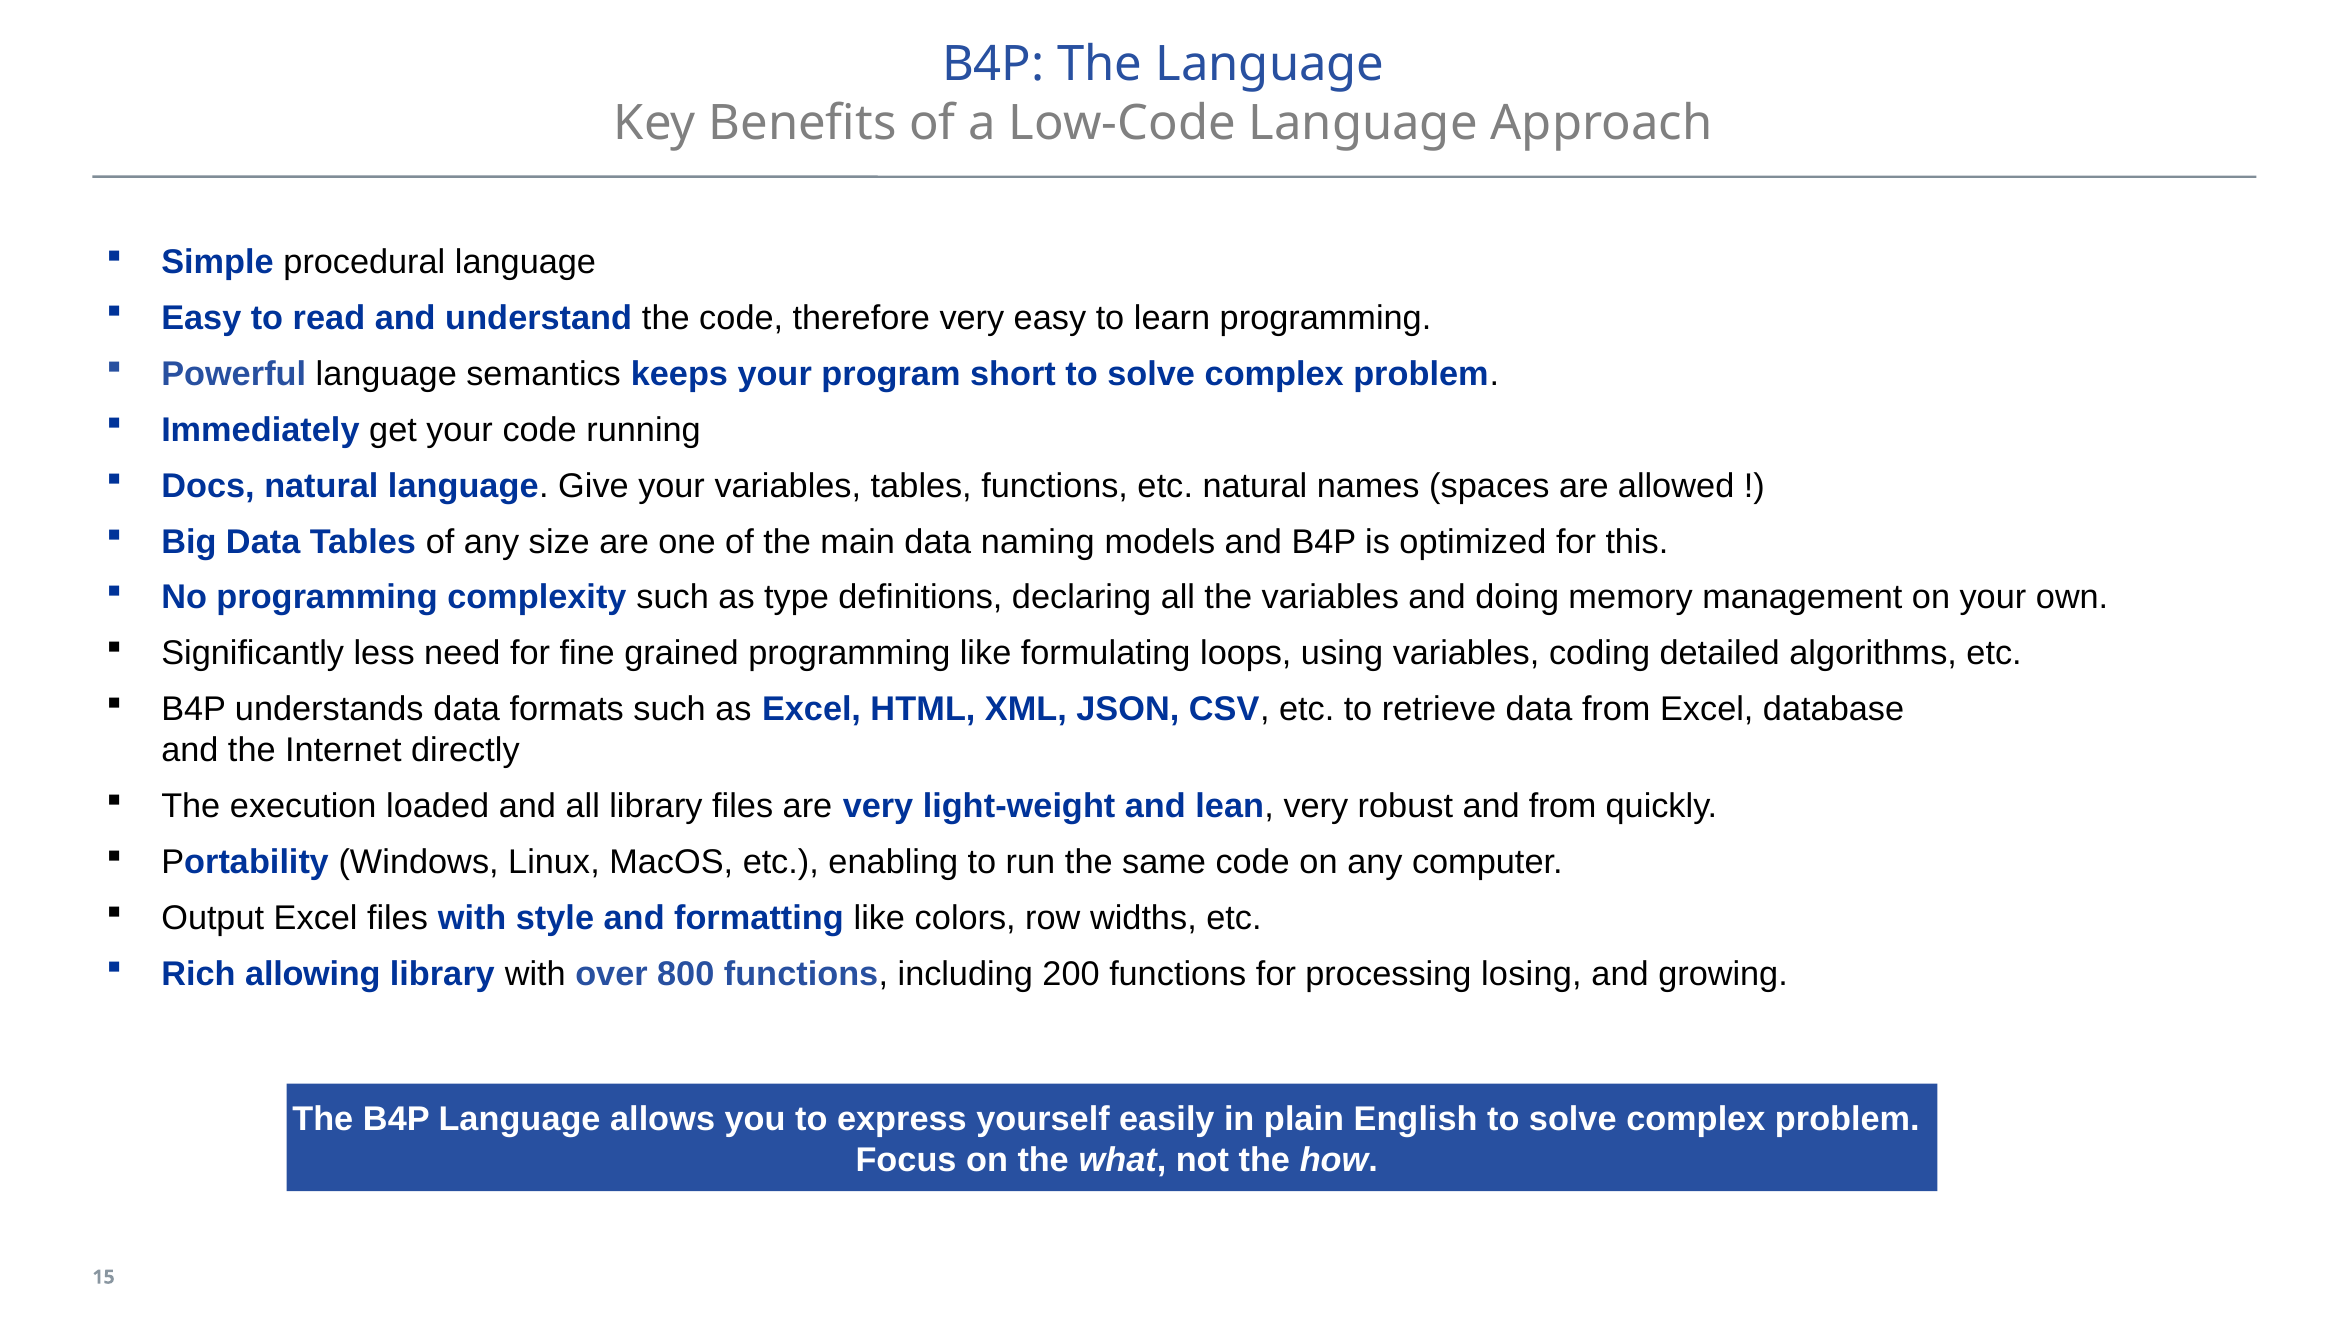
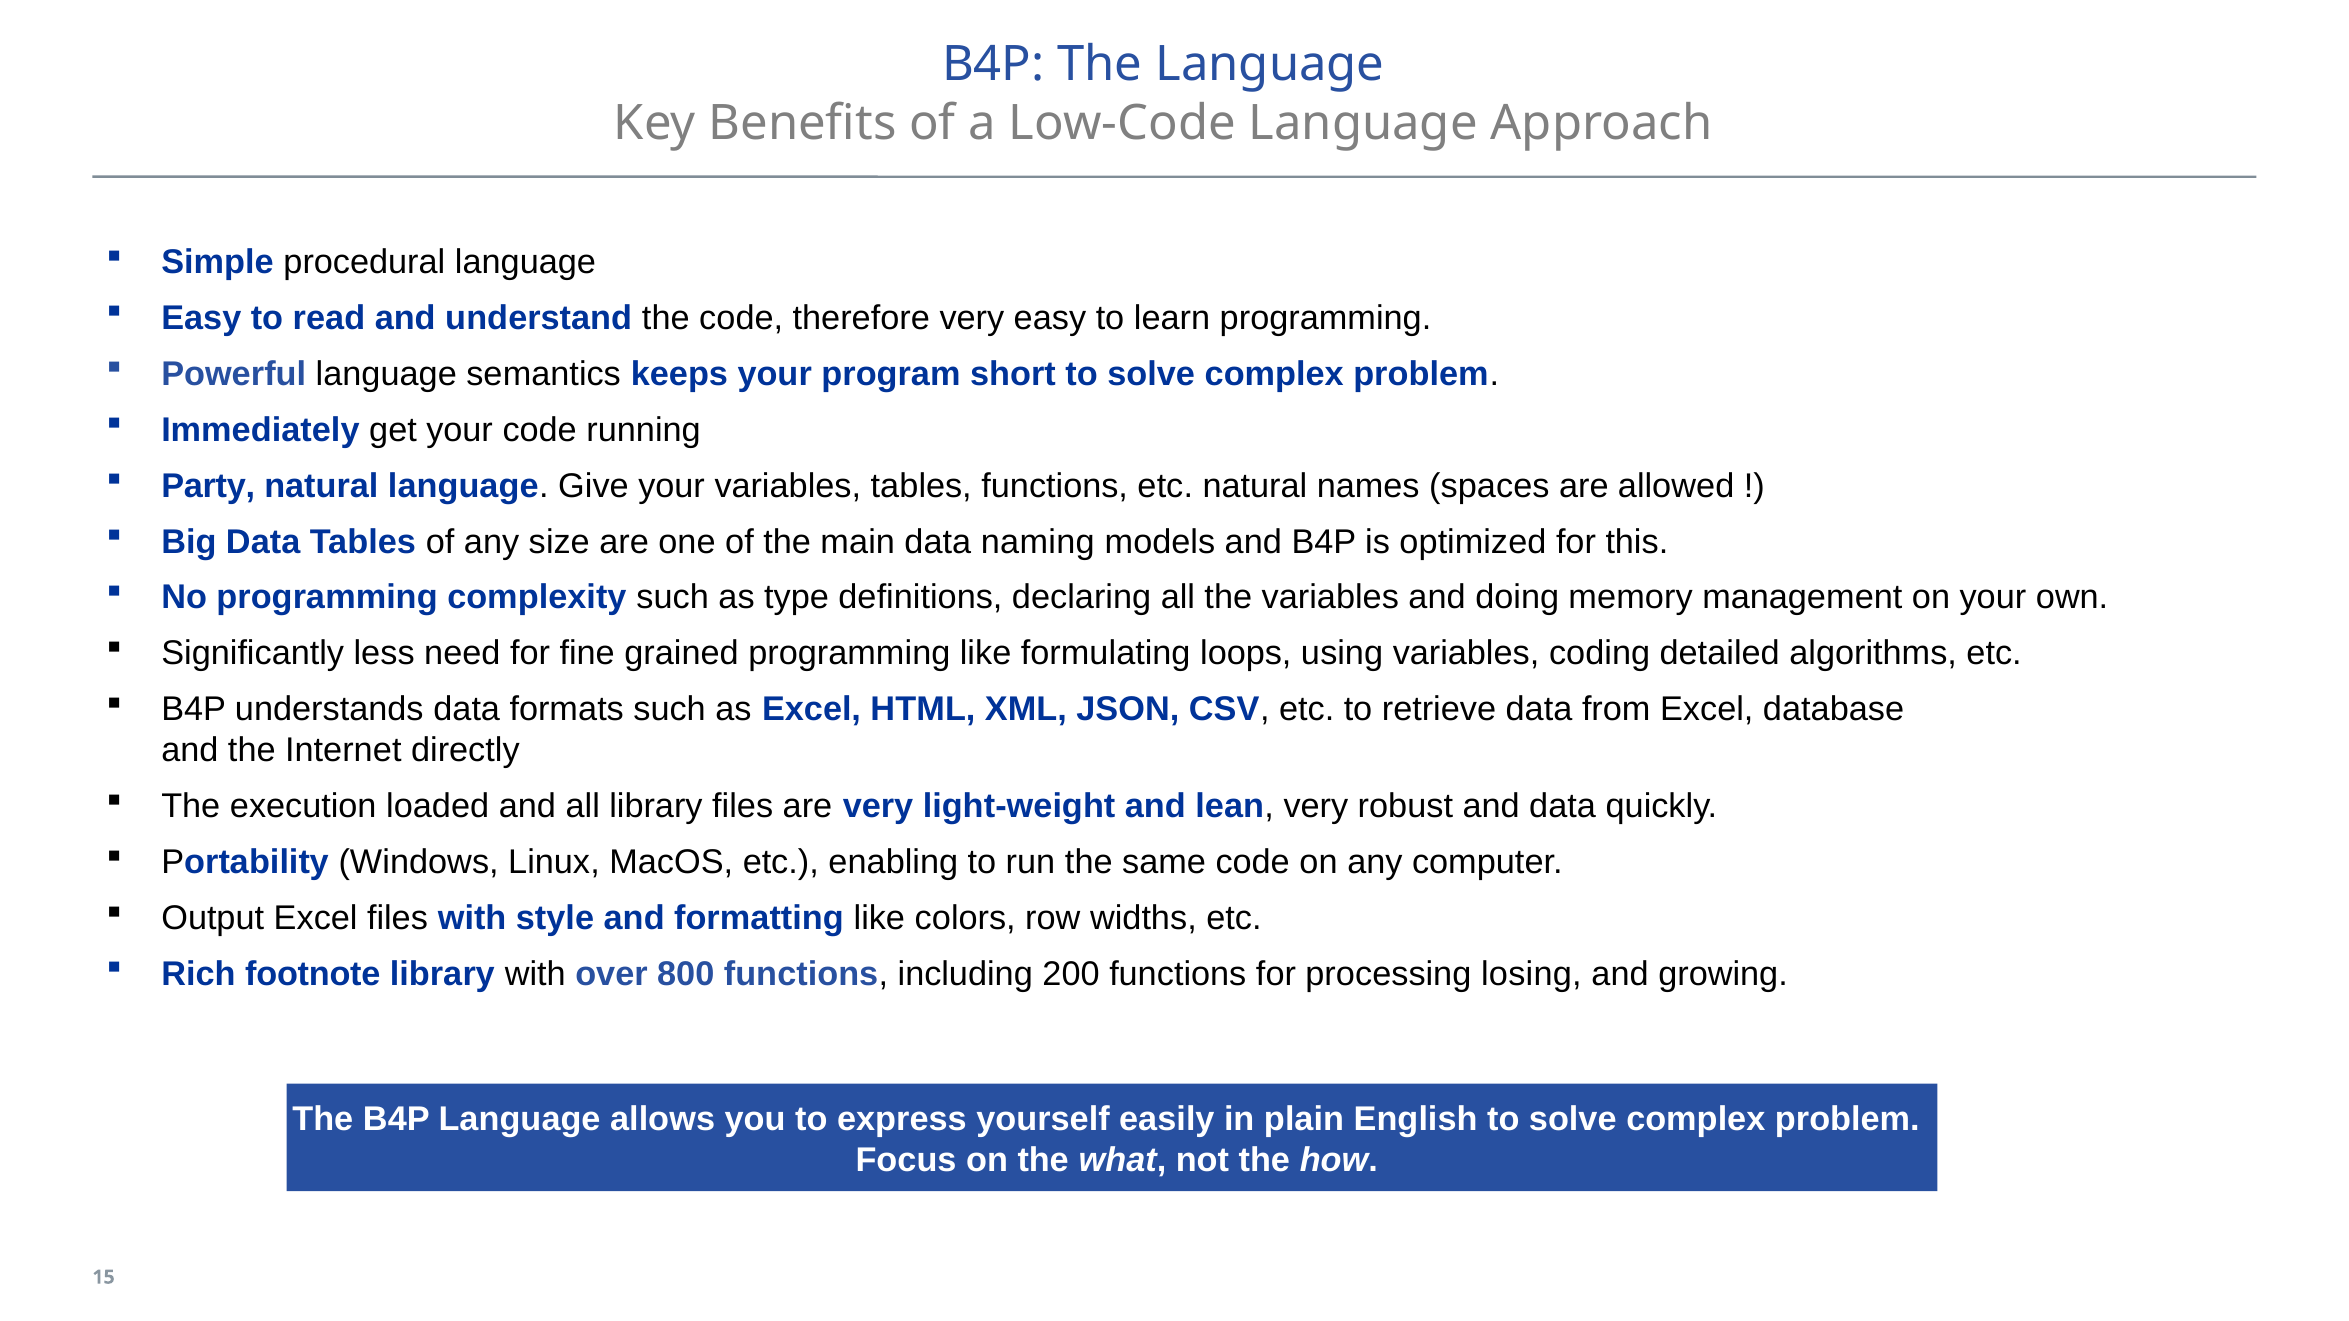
Docs: Docs -> Party (208, 486)
and from: from -> data (1563, 807)
allowing: allowing -> footnote (313, 974)
